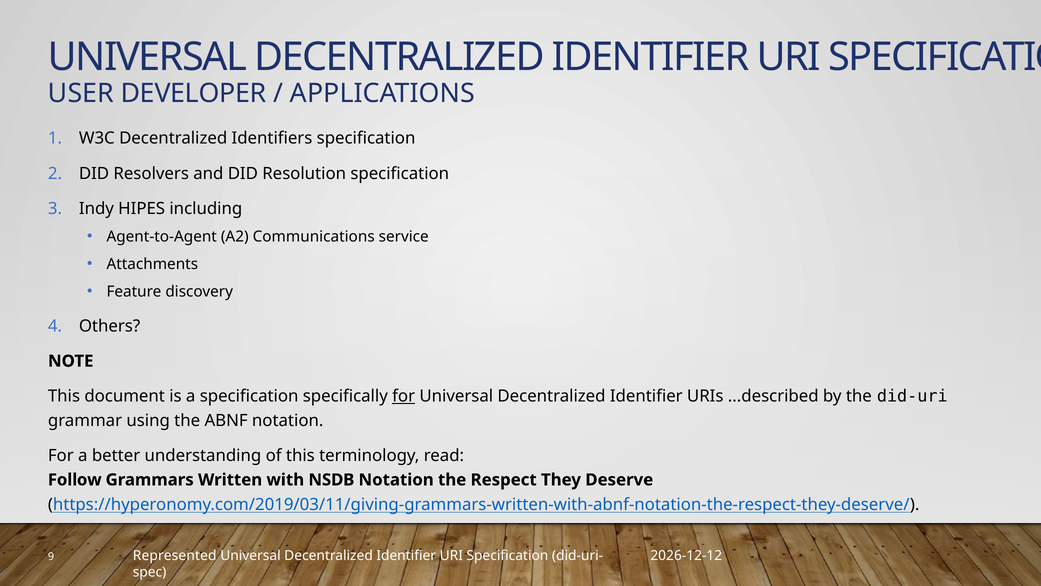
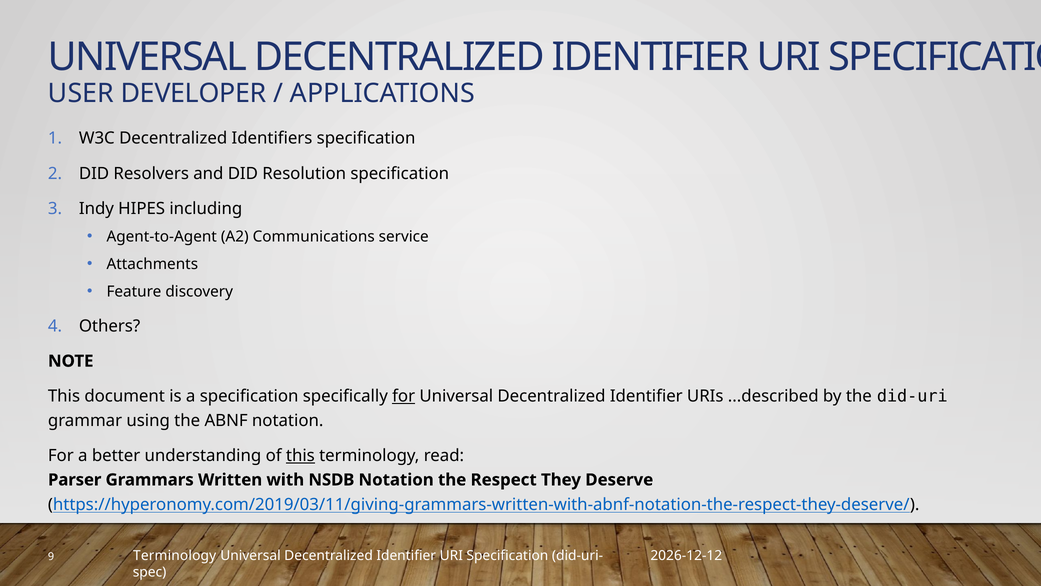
this underline: none -> present (300, 455)
Follow: Follow -> Parser (75, 480)
Represented: Represented -> Terminology (175, 555)
